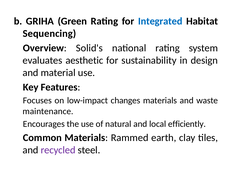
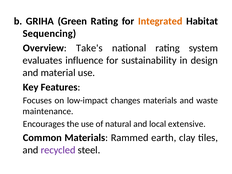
Integrated colour: blue -> orange (160, 21)
Solid's: Solid's -> Take's (89, 48)
aesthetic: aesthetic -> influence (84, 60)
efficiently: efficiently -> extensive (187, 124)
